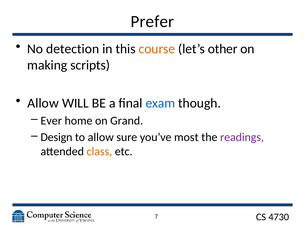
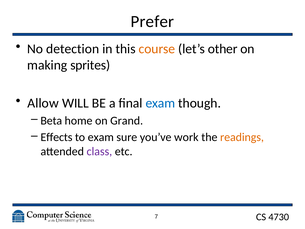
scripts: scripts -> sprites (90, 65)
Ever: Ever -> Beta (51, 120)
Design: Design -> Effects (56, 137)
to allow: allow -> exam (101, 137)
most: most -> work (186, 137)
readings colour: purple -> orange (242, 137)
class colour: orange -> purple (99, 151)
